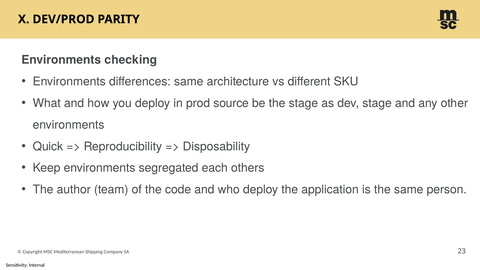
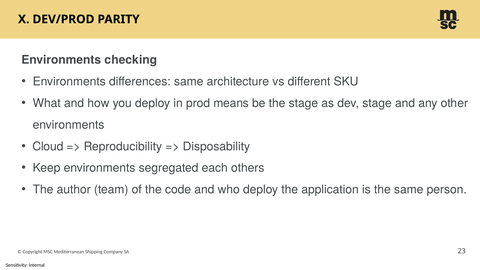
source: source -> means (231, 103)
Quick: Quick -> Cloud (48, 146)
